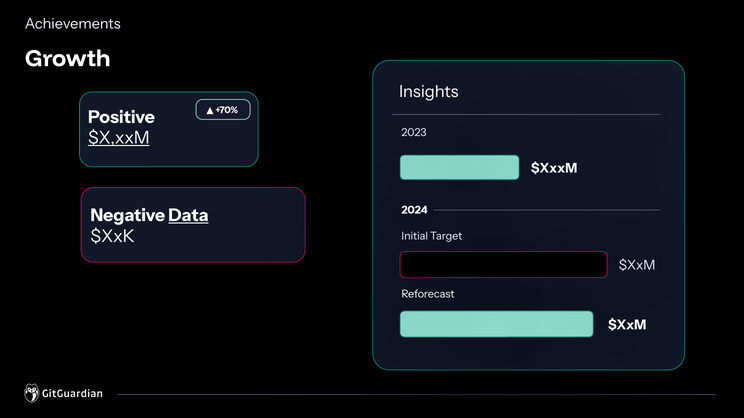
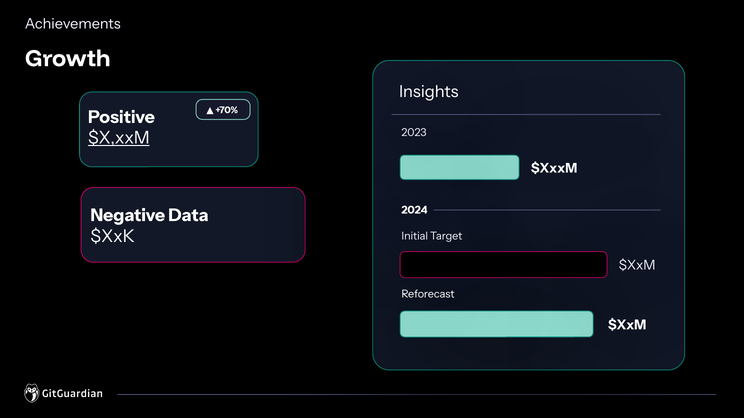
Data underline: present -> none (188, 216)
